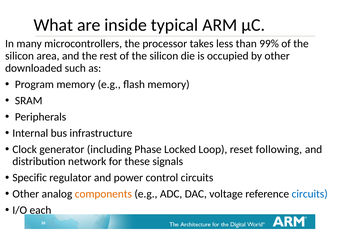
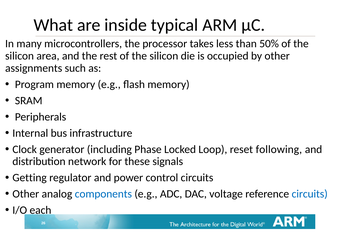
99%: 99% -> 50% (269, 44)
downloaded: downloaded -> assignments (34, 68)
Specific: Specific -> Getting (30, 178)
components colour: orange -> blue (103, 194)
